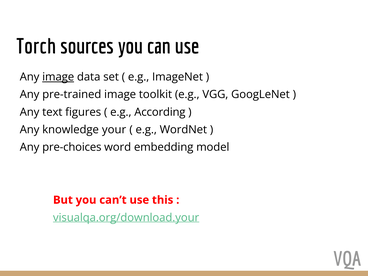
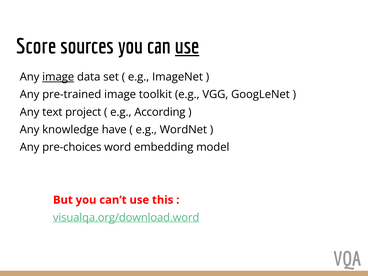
Torch: Torch -> Score (36, 46)
use underline: none -> present (187, 46)
figures: figures -> project (83, 112)
your: your -> have (114, 130)
visualqa.org/download.your: visualqa.org/download.your -> visualqa.org/download.word (126, 218)
